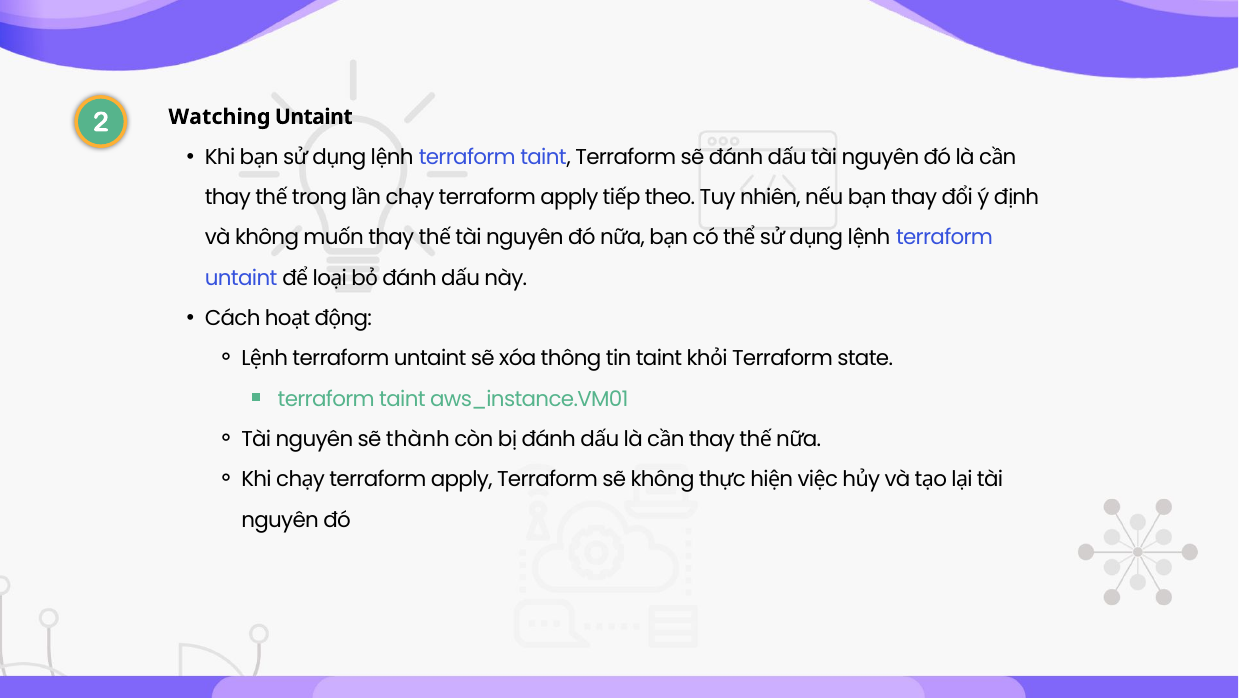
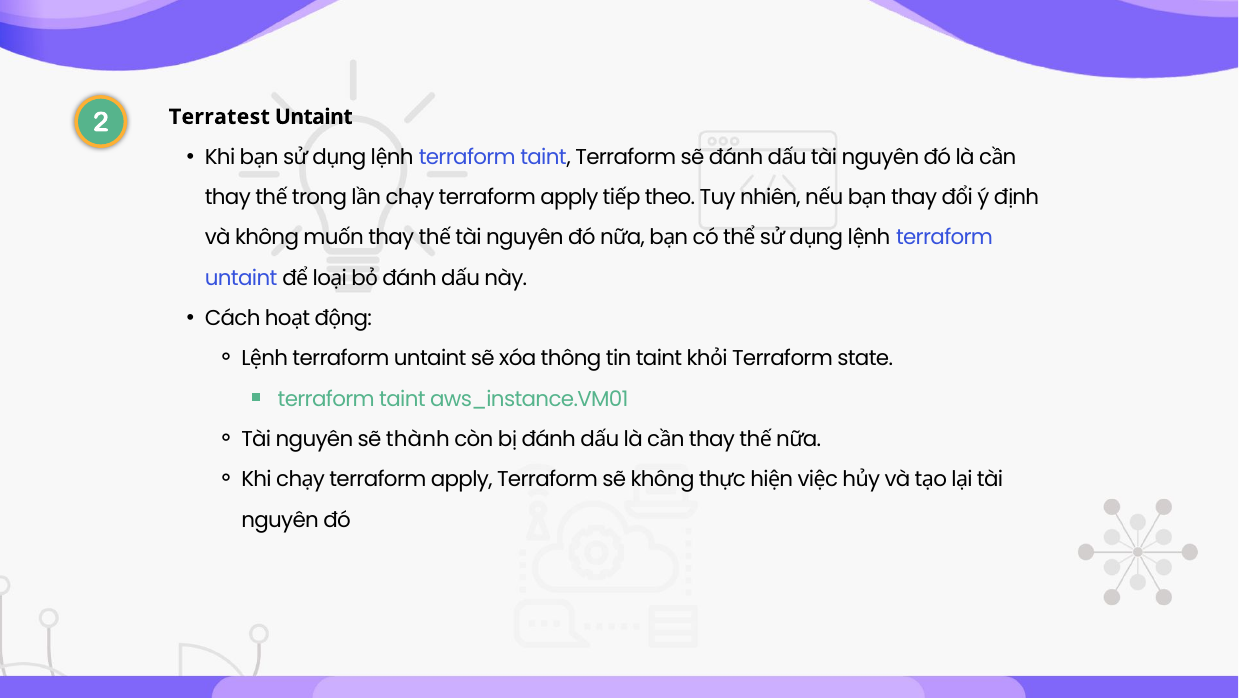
Watching: Watching -> Terratest (219, 117)
